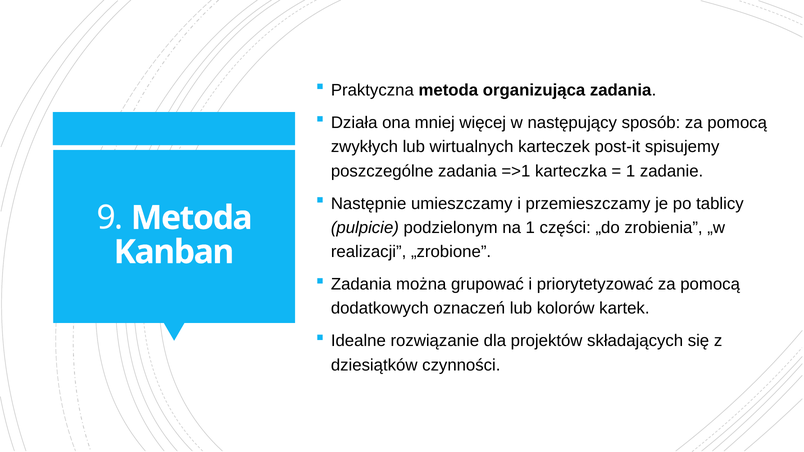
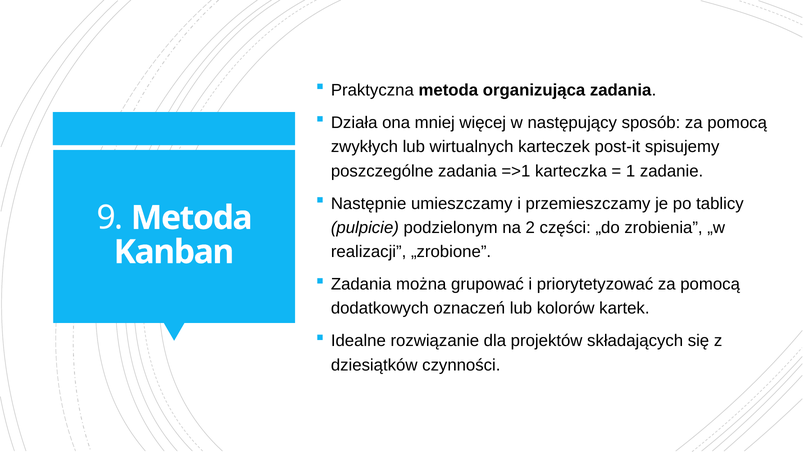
na 1: 1 -> 2 (530, 228)
